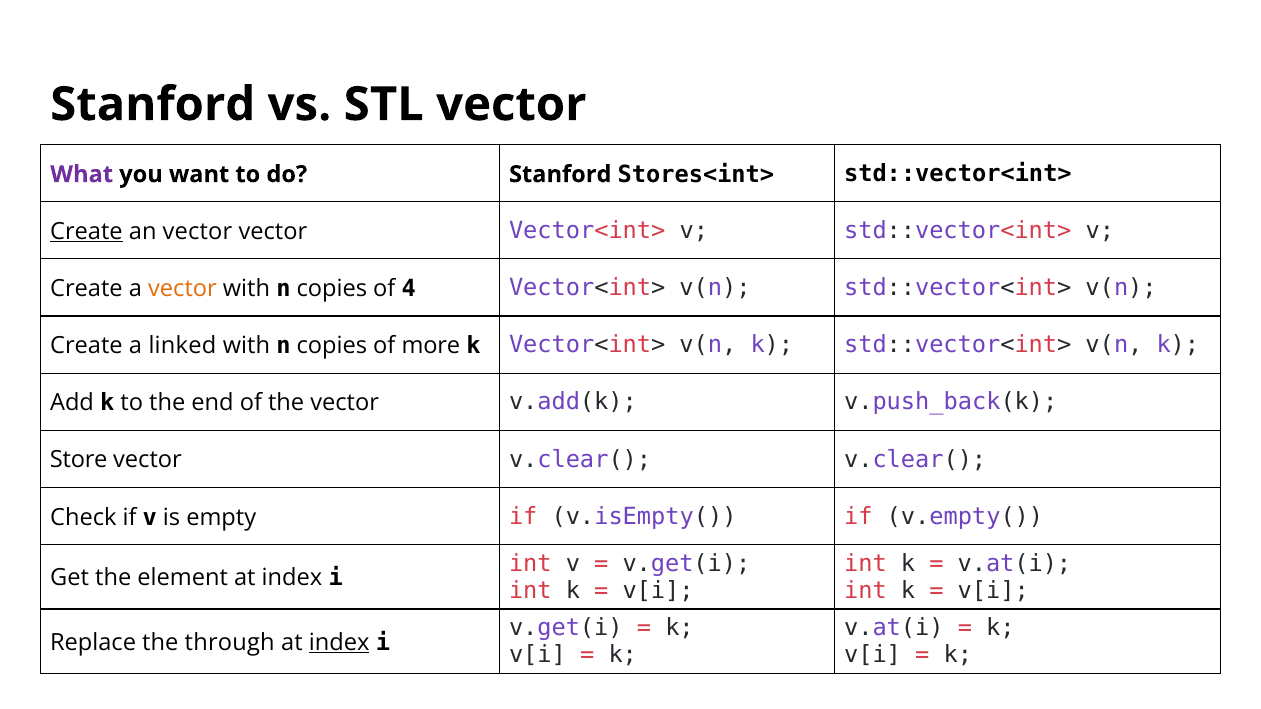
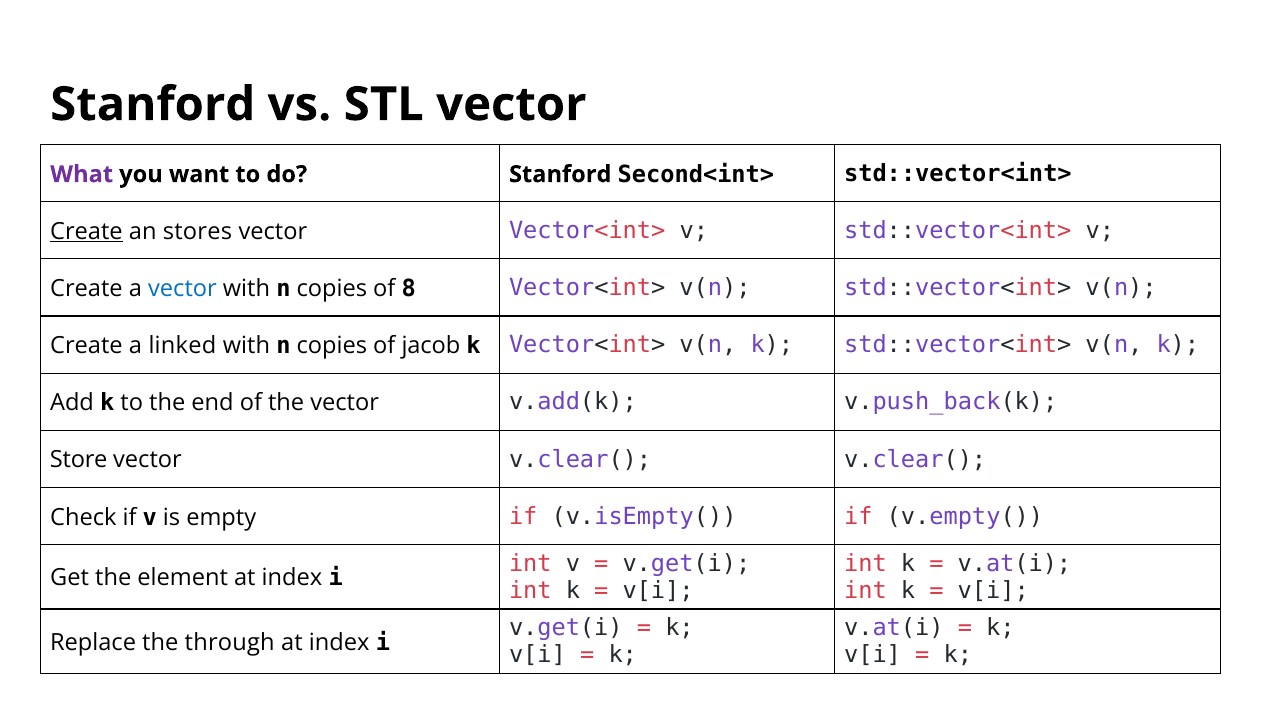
Stores<int>: Stores<int> -> Second<int> (696, 174)
an vector: vector -> stores (197, 232)
vector colour: orange -> blue (182, 289)
4: 4 -> 8 (409, 289)
more: more -> jacob (431, 346)
index underline: present -> none (339, 643)
